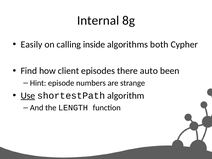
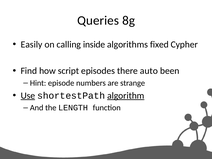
Internal: Internal -> Queries (98, 21)
both: both -> fixed (159, 44)
client: client -> script (68, 71)
algorithm underline: none -> present (126, 96)
